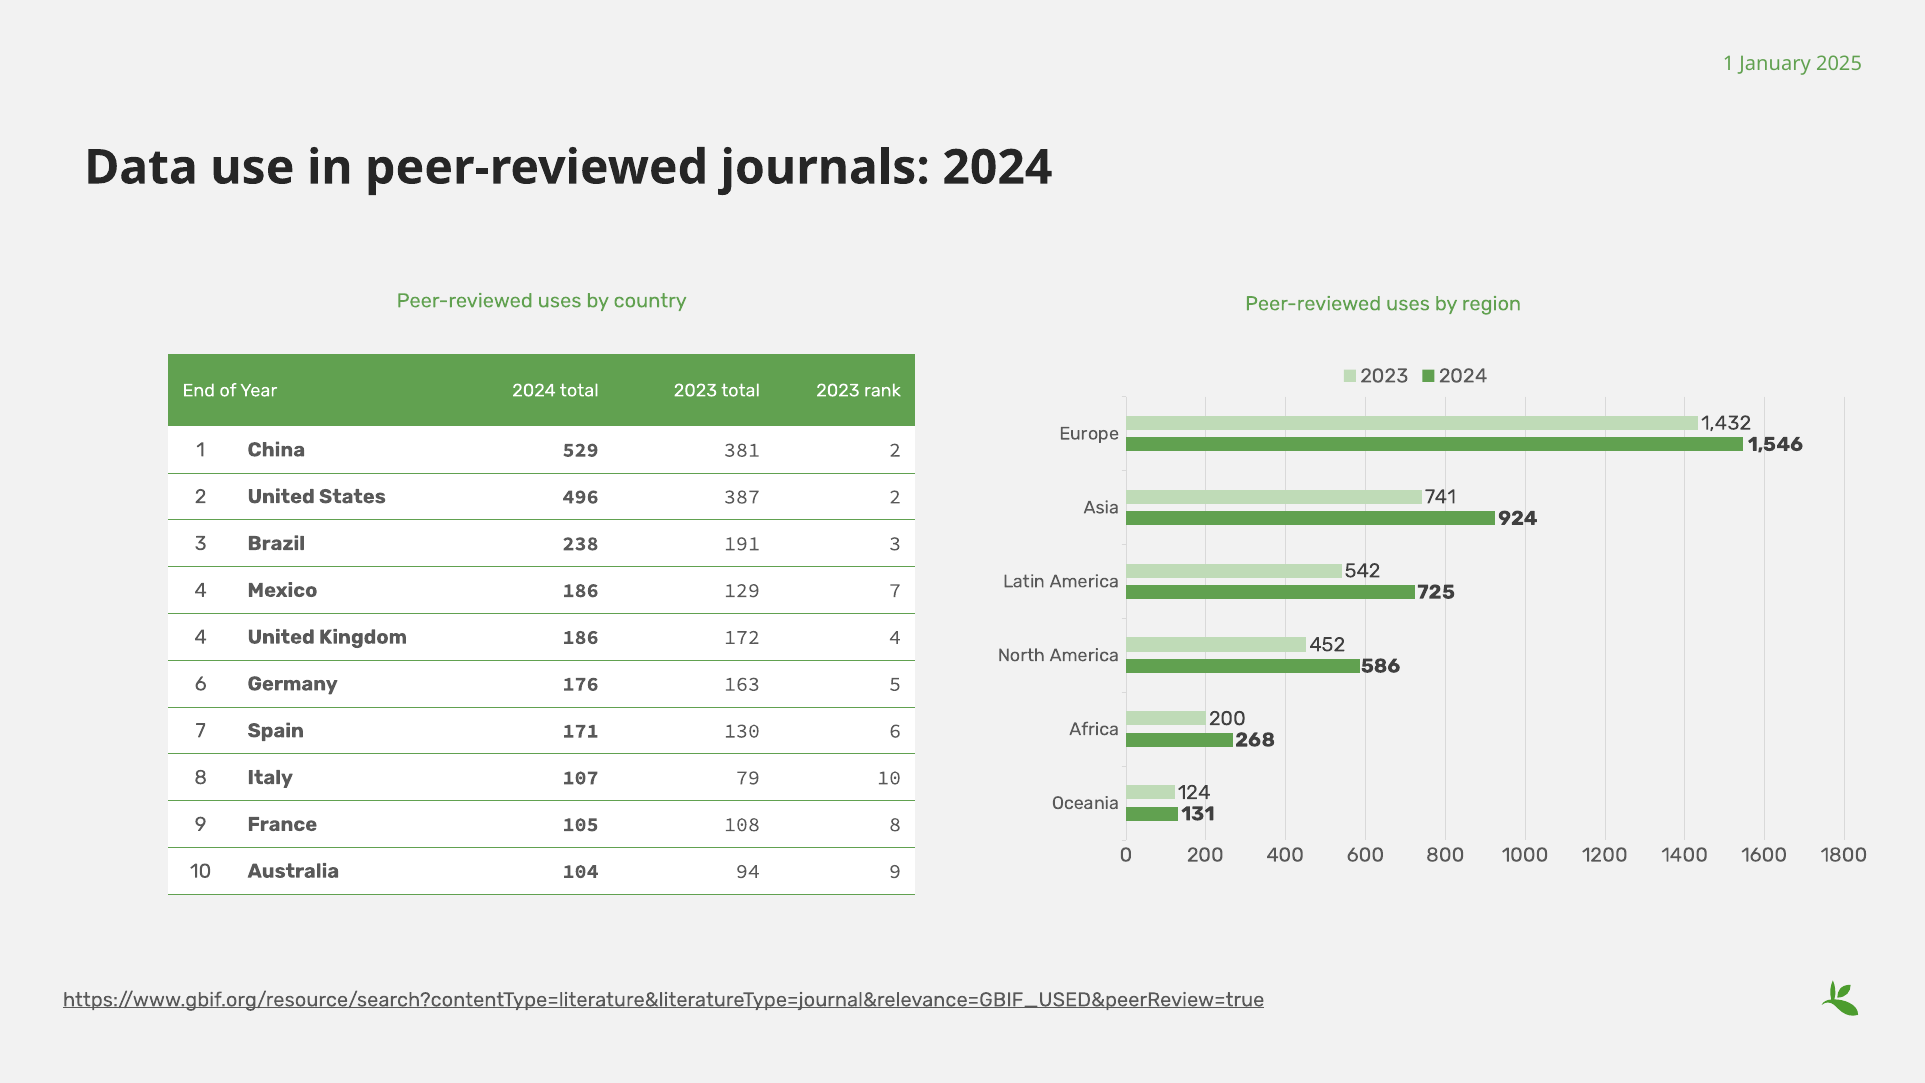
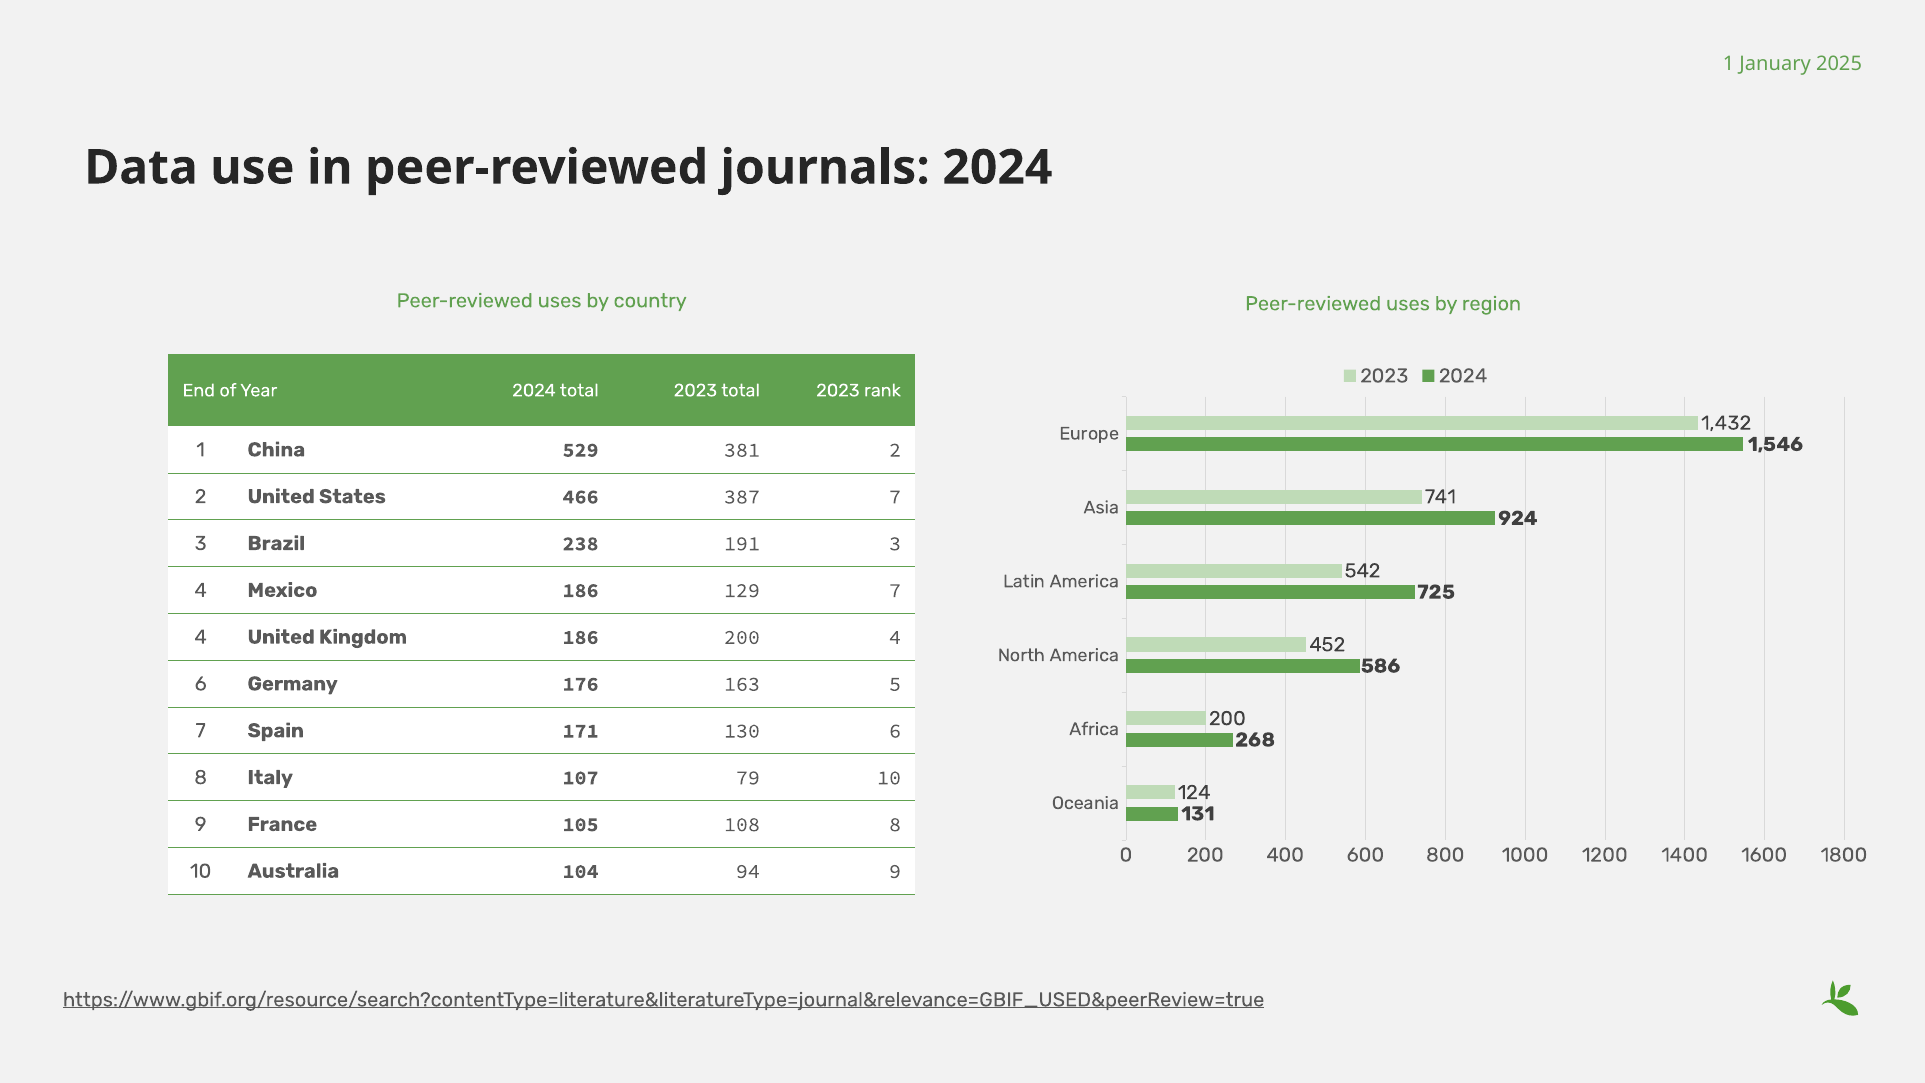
496: 496 -> 466 (581, 497)
387 2: 2 -> 7 (895, 497)
186 172: 172 -> 200 (742, 637)
